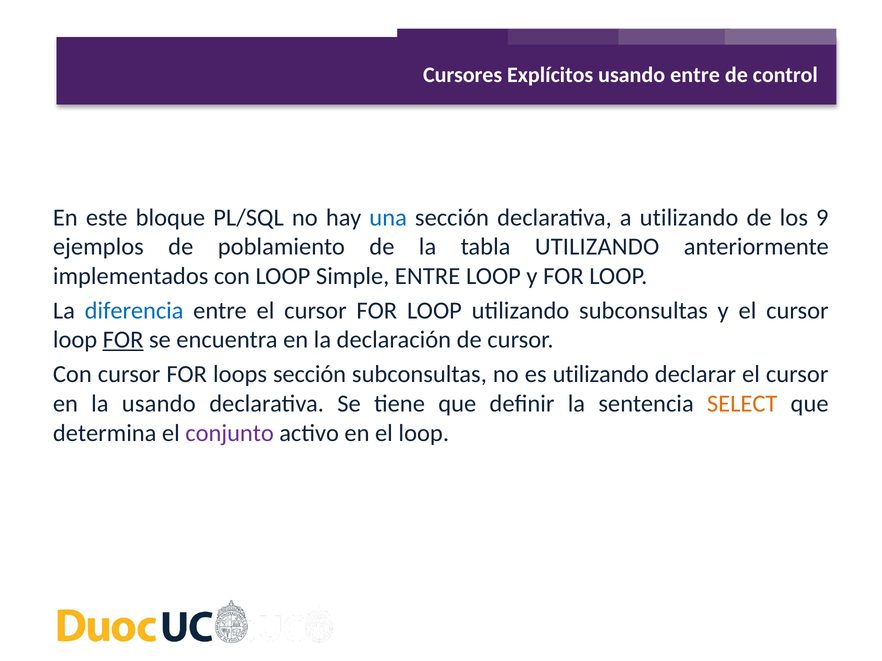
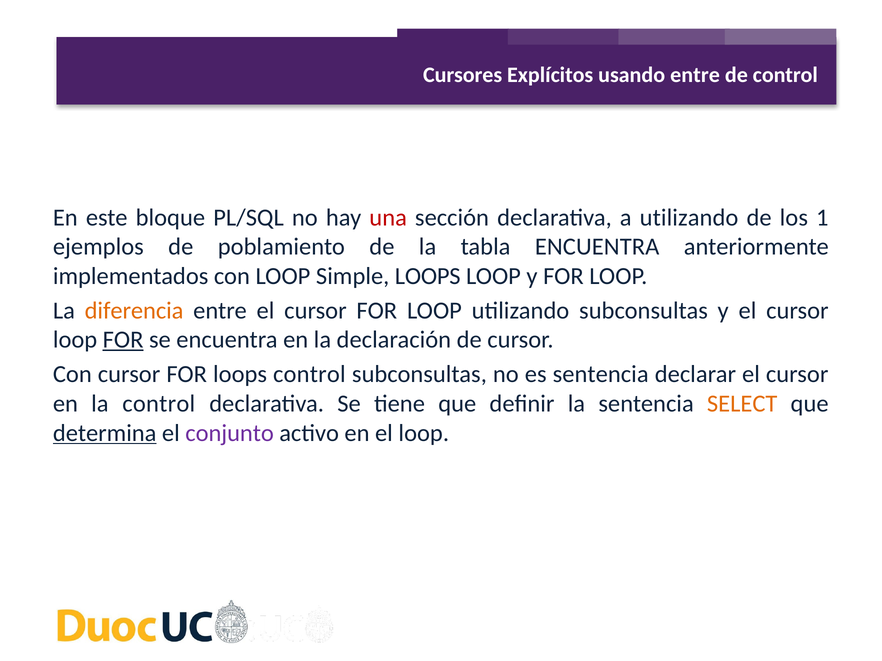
una colour: blue -> red (388, 218)
9: 9 -> 1 (822, 218)
tabla UTILIZANDO: UTILIZANDO -> ENCUENTRA (597, 247)
Simple ENTRE: ENTRE -> LOOPS (428, 276)
diferencia colour: blue -> orange (134, 311)
loops sección: sección -> control (309, 374)
es utilizando: utilizando -> sentencia (601, 374)
la usando: usando -> control (159, 404)
determina underline: none -> present (105, 433)
